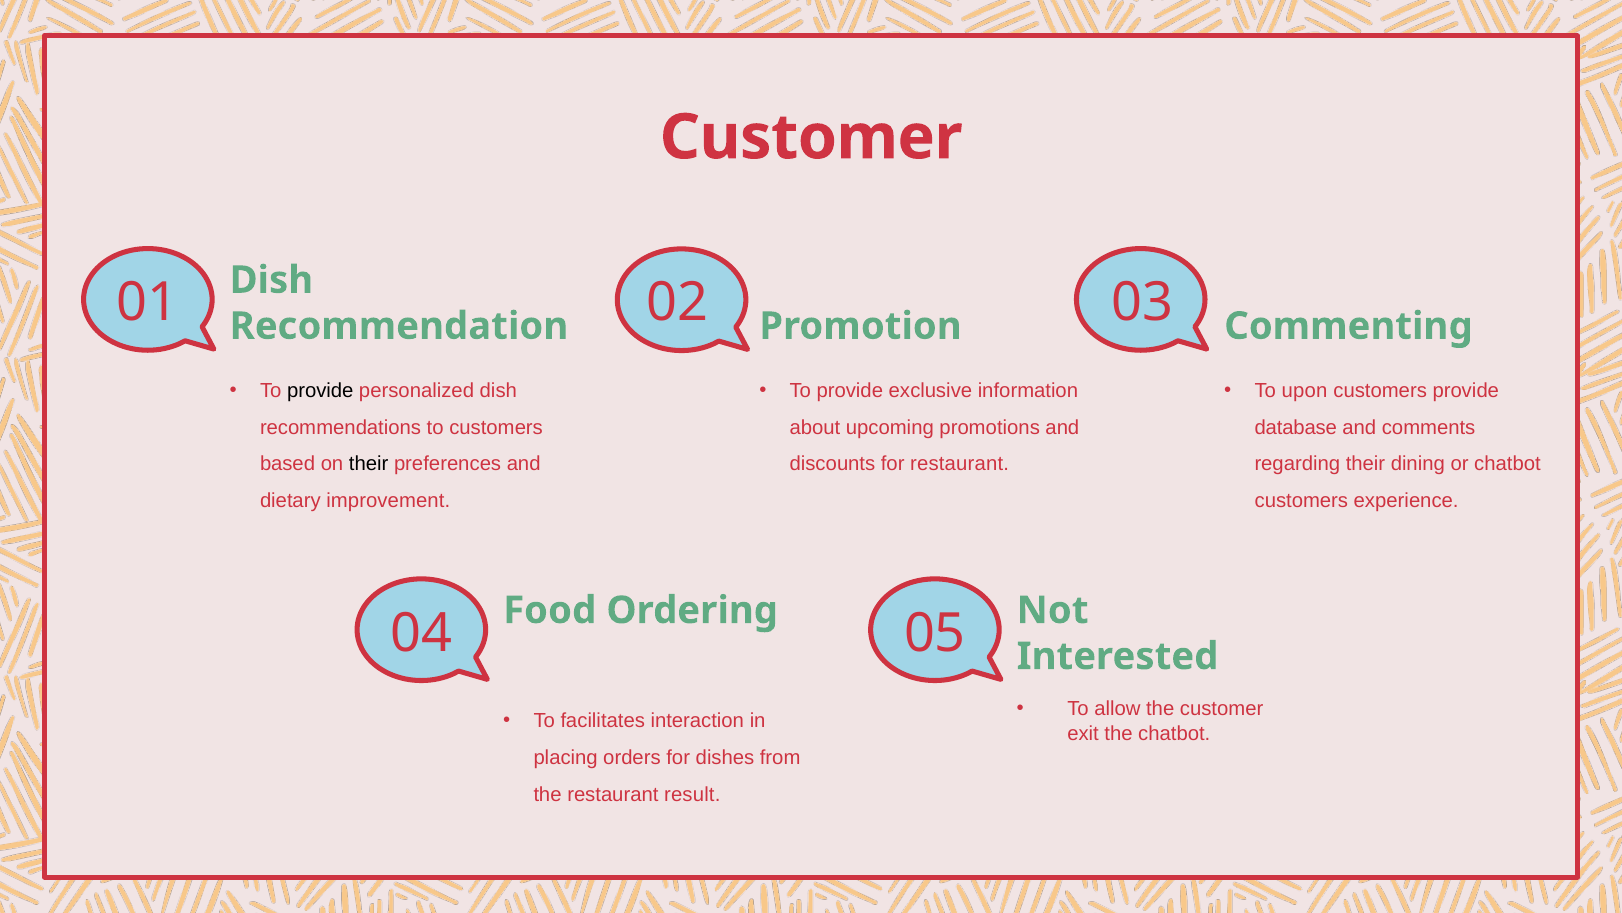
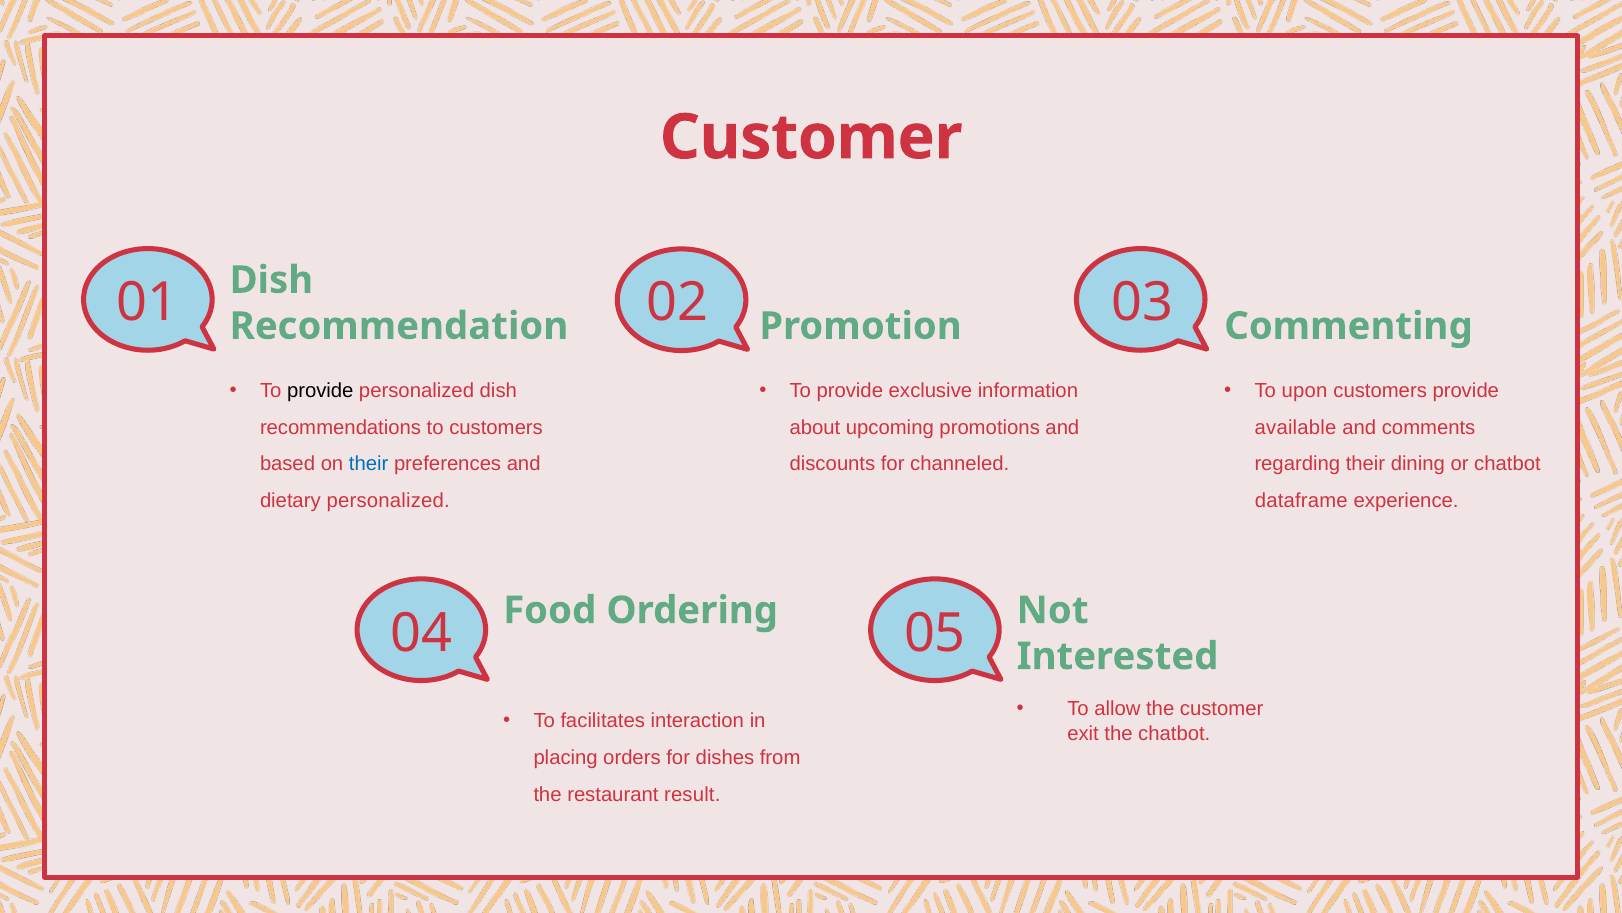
database: database -> available (1296, 427)
their colour: black -> blue (369, 464)
for restaurant: restaurant -> channeled (960, 464)
dietary improvement: improvement -> personalized (388, 500)
customers: customers -> dataframe (1301, 500)
